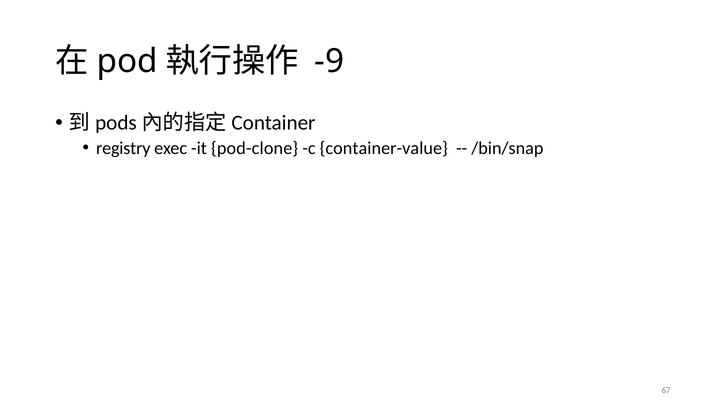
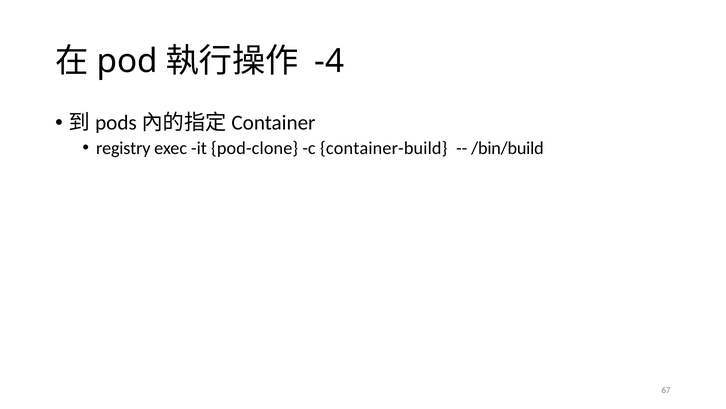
-9: -9 -> -4 (329, 61)
container-value: container-value -> container-build (384, 148)
/bin/snap: /bin/snap -> /bin/build (507, 148)
